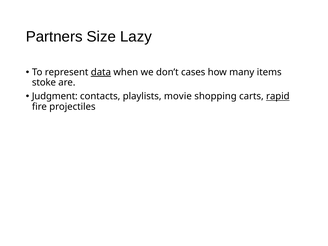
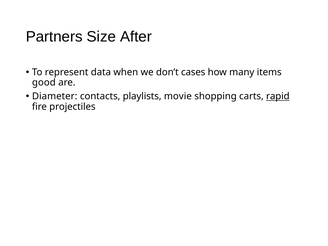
Lazy: Lazy -> After (136, 37)
data underline: present -> none (101, 72)
stoke: stoke -> good (44, 83)
Judgment: Judgment -> Diameter (55, 96)
